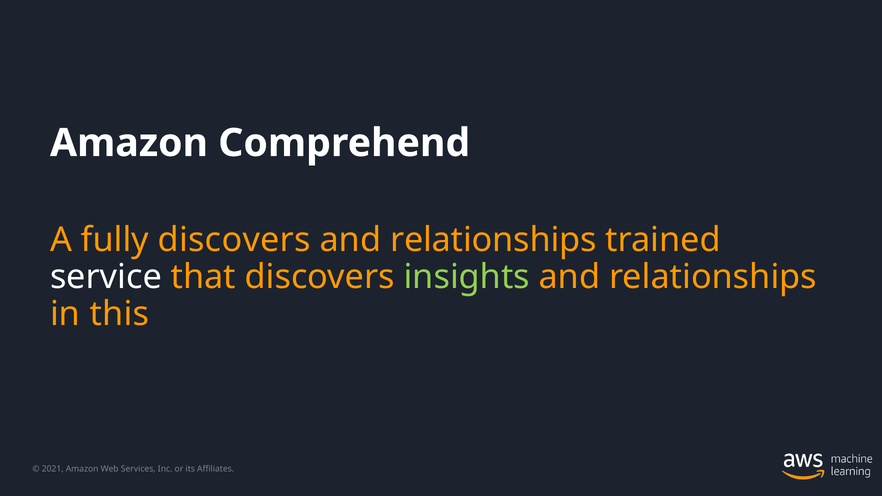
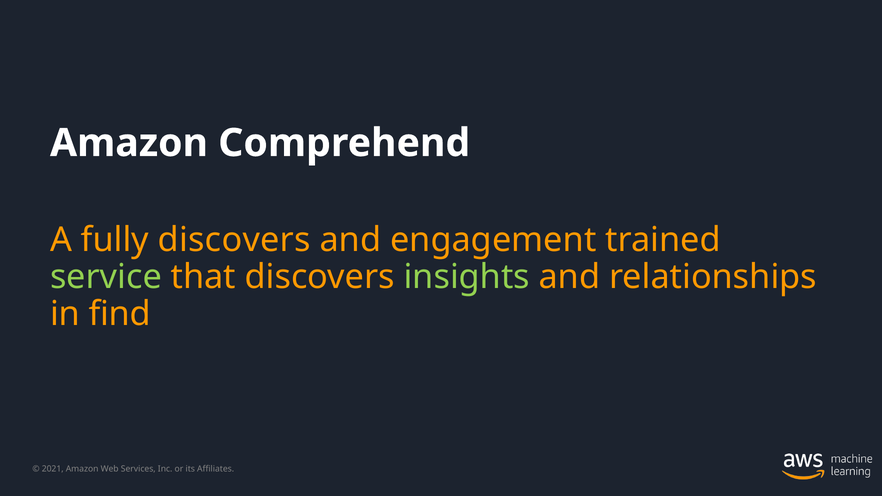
relationships: relationships -> engagement (493, 240)
service colour: white -> light green (106, 277)
this: this -> find (120, 314)
